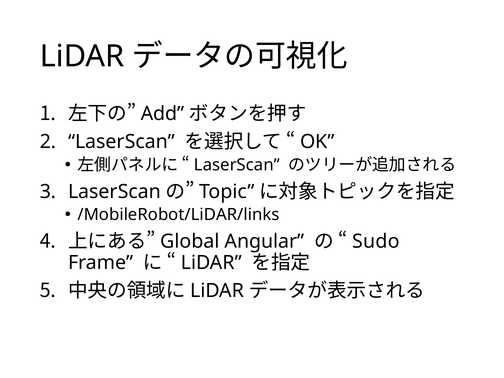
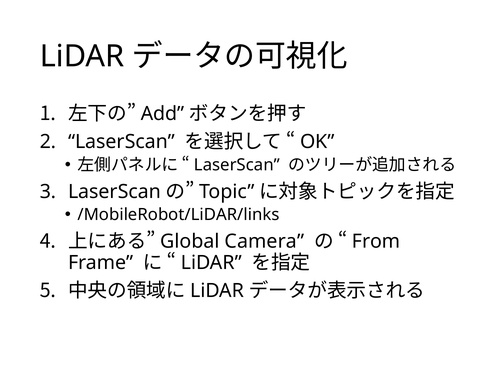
Angular: Angular -> Camera (264, 241)
Sudo: Sudo -> From (376, 241)
